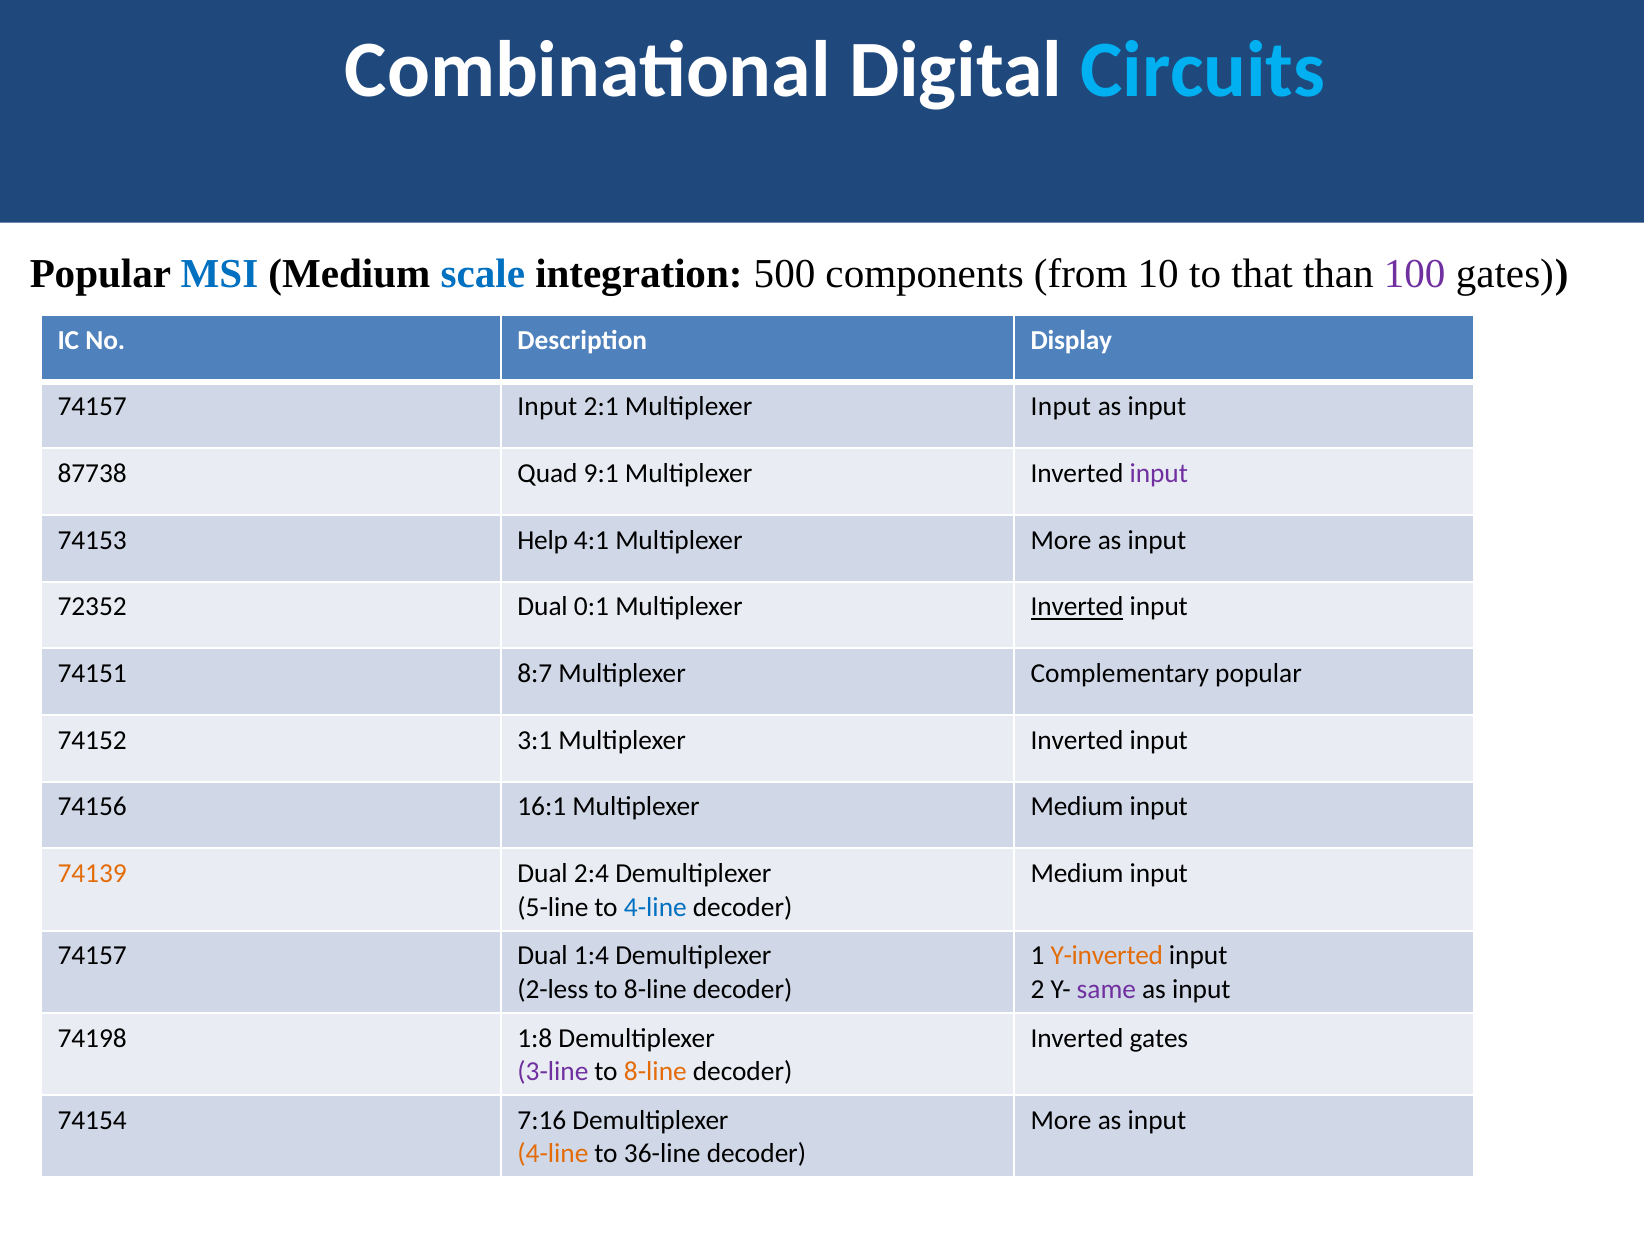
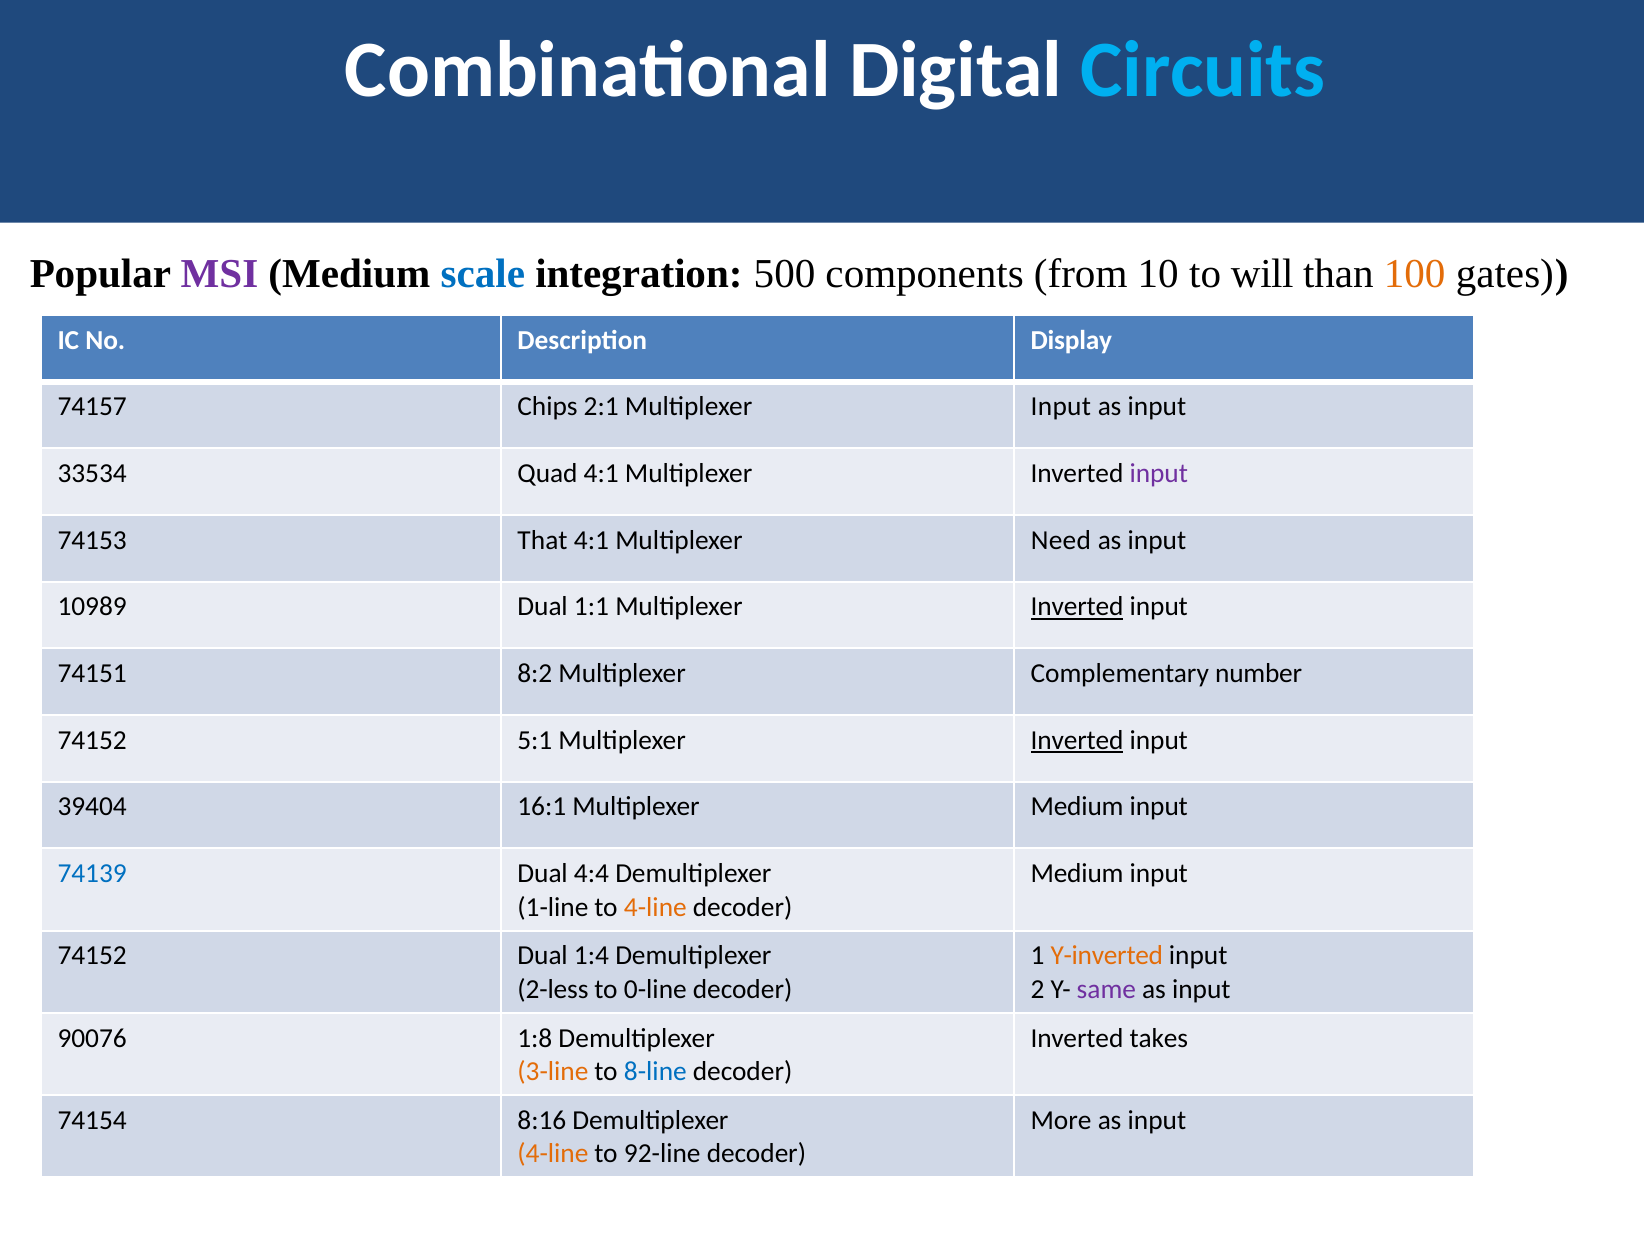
MSI colour: blue -> purple (219, 274)
that: that -> will (1262, 274)
100 colour: purple -> orange (1415, 274)
74157 Input: Input -> Chips (547, 407)
87738: 87738 -> 33534 (92, 474)
Quad 9:1: 9:1 -> 4:1 (601, 474)
Help: Help -> That (543, 540)
Multiplexer More: More -> Need (1061, 540)
72352: 72352 -> 10989 (92, 607)
0:1: 0:1 -> 1:1 (591, 607)
8:7: 8:7 -> 8:2 (535, 674)
Complementary popular: popular -> number (1259, 674)
3:1: 3:1 -> 5:1 (535, 740)
Inverted underline: none -> present (1077, 740)
74156: 74156 -> 39404 (92, 807)
74139 colour: orange -> blue (92, 874)
2:4: 2:4 -> 4:4 (591, 874)
5-line: 5-line -> 1-line (553, 907)
4-line colour: blue -> orange (655, 907)
74157: 74157 -> 74152 (92, 956)
8-line: 8-line -> 0-line (655, 989)
74198: 74198 -> 90076 (92, 1038)
Inverted gates: gates -> takes (1159, 1038)
3-line colour: purple -> orange (553, 1072)
8-line colour: orange -> blue (655, 1072)
7:16: 7:16 -> 8:16 (542, 1120)
36-line: 36-line -> 92-line (662, 1154)
